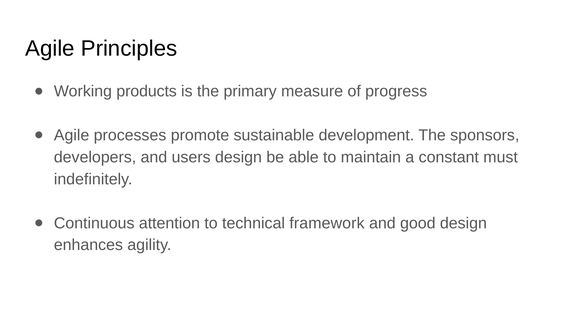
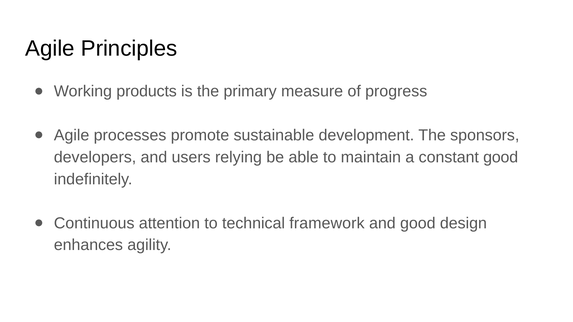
users design: design -> relying (238, 157)
constant must: must -> good (501, 157)
